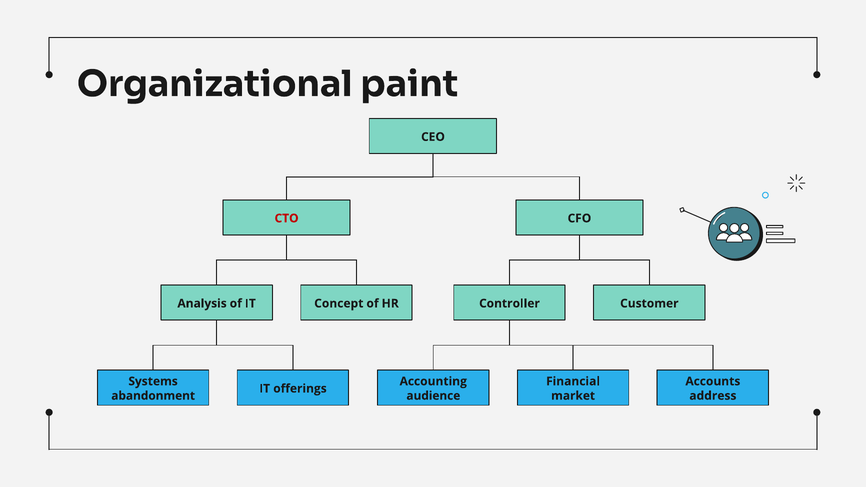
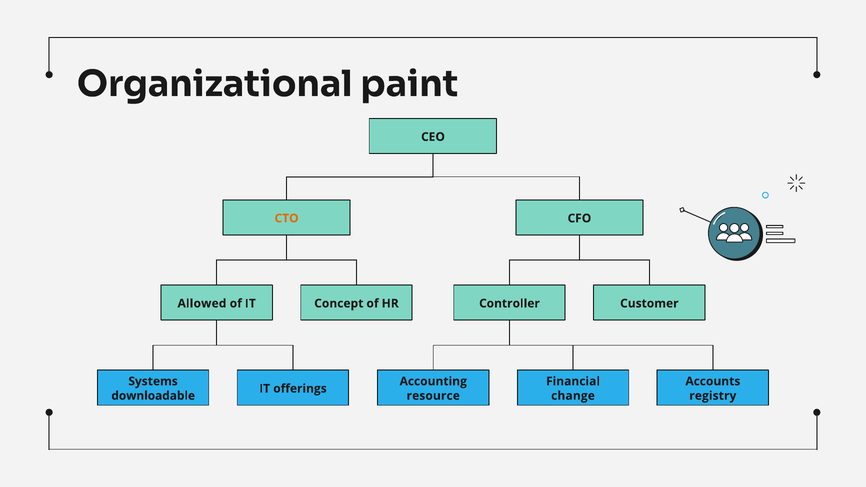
CTO colour: red -> orange (287, 218)
Analysis: Analysis -> Allowed (202, 304)
abandonment: abandonment -> downloadable (153, 396)
audience: audience -> resource (433, 396)
market: market -> change (573, 396)
address: address -> registry (713, 396)
